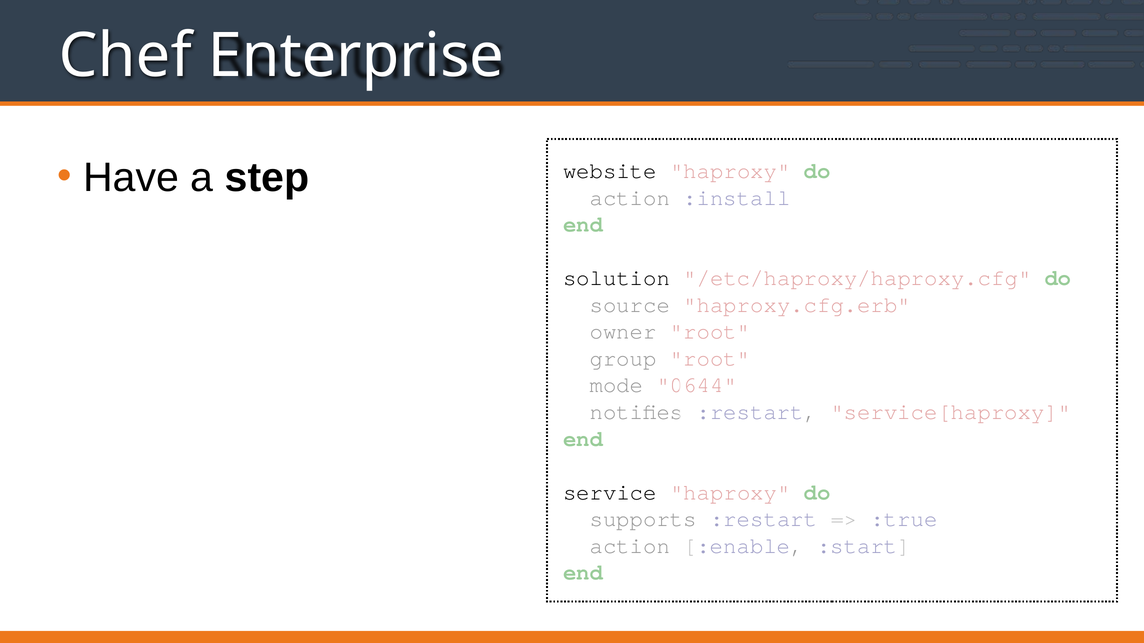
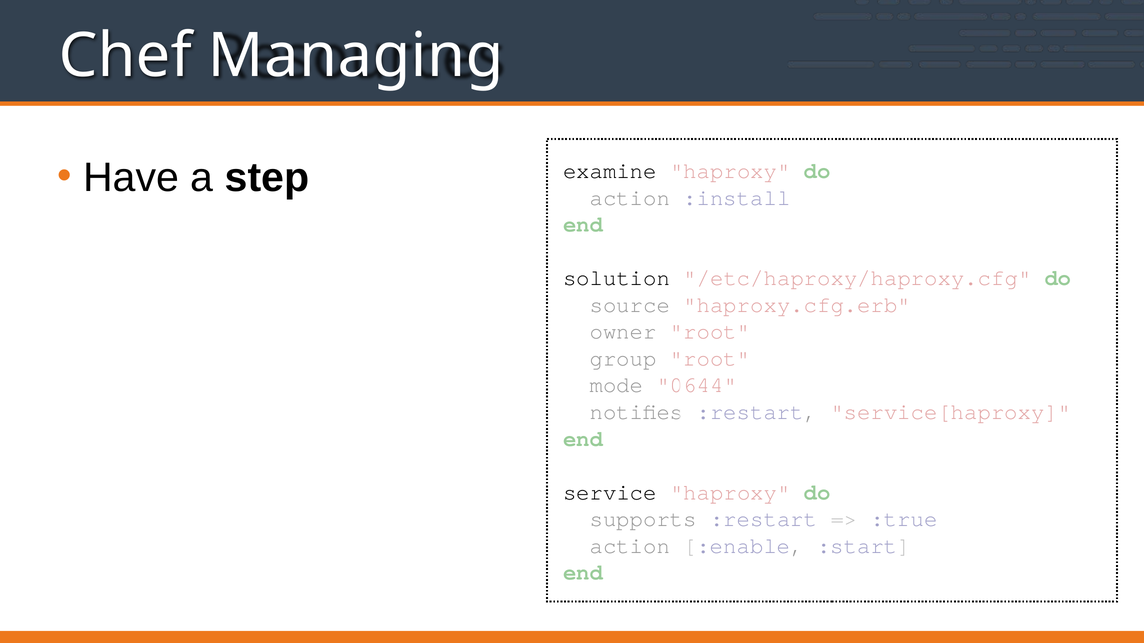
Enterprise: Enterprise -> Managing (356, 56)
website: website -> examine (610, 171)
